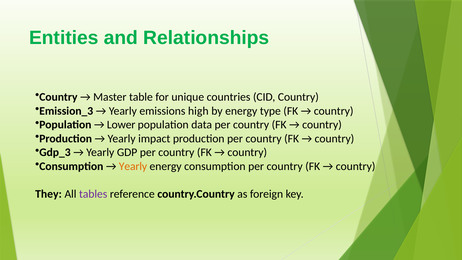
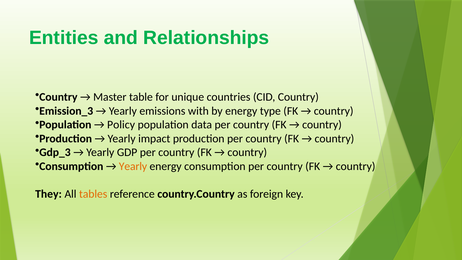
high: high -> with (198, 111)
Lower: Lower -> Policy (121, 125)
tables colour: purple -> orange (93, 194)
